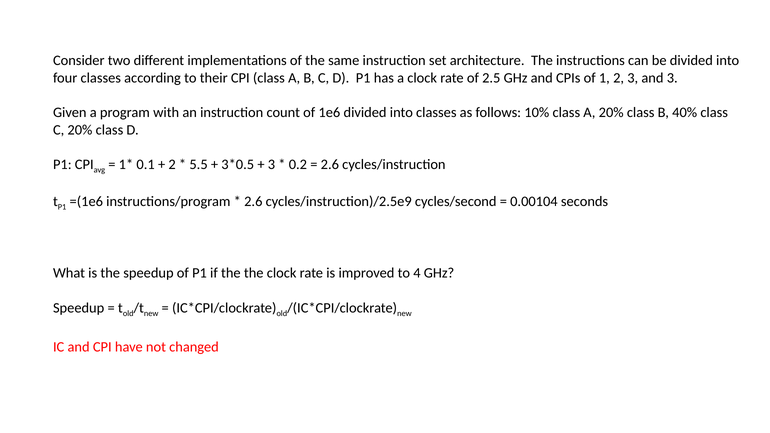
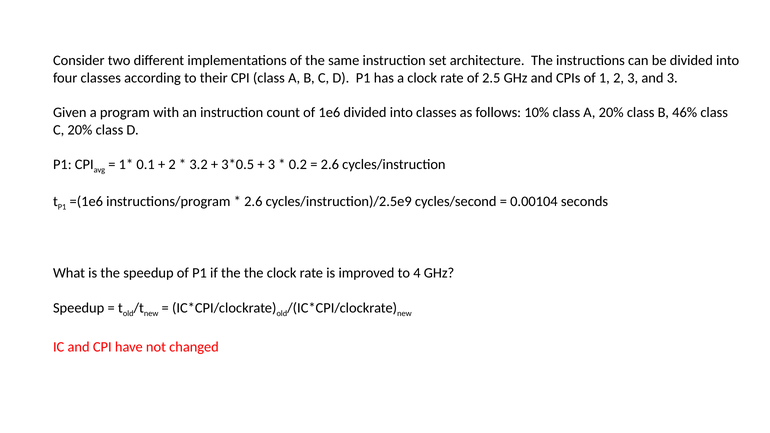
40%: 40% -> 46% (685, 113)
5.5: 5.5 -> 3.2 (199, 165)
